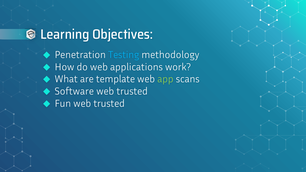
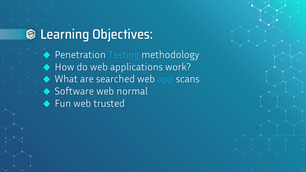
template: template -> searched (115, 79)
app colour: light green -> light blue (165, 79)
trusted: trusted -> normal (132, 91)
